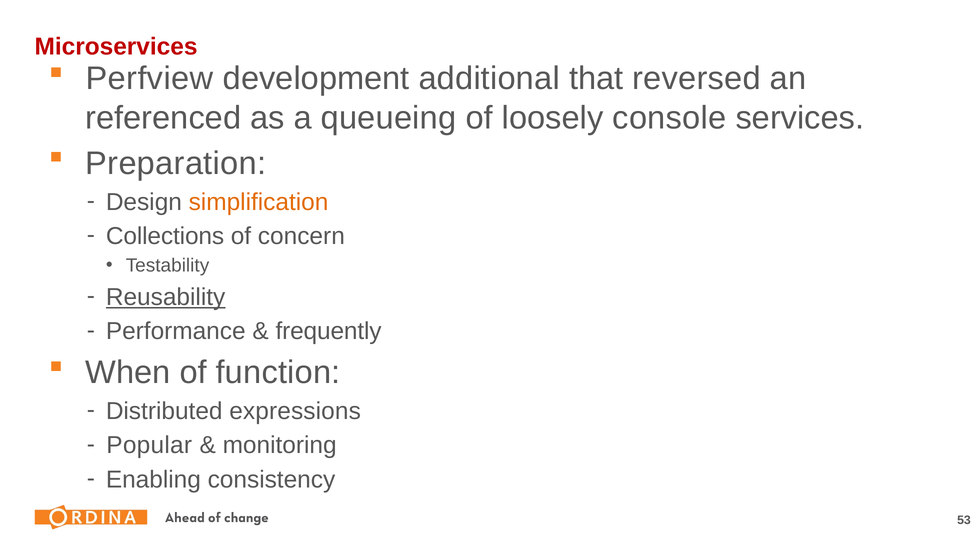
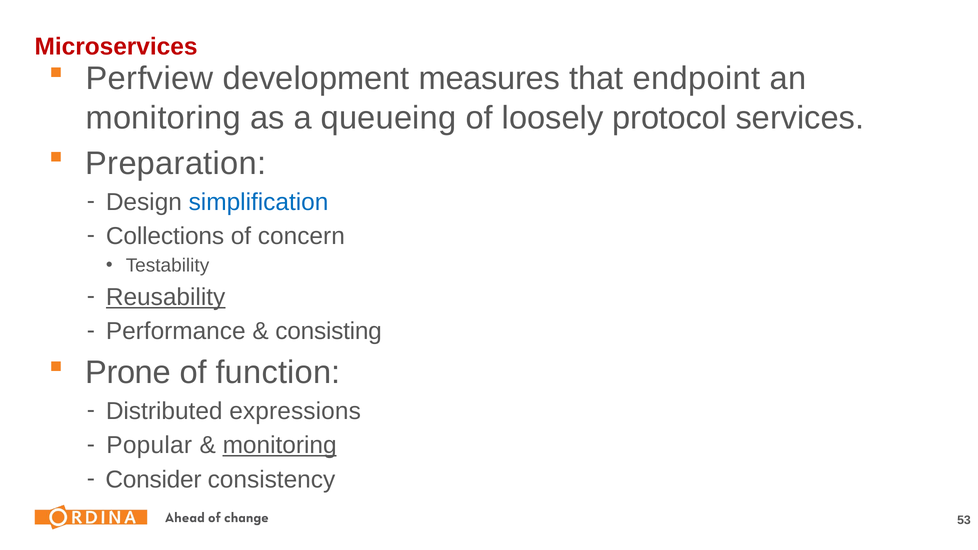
additional: additional -> measures (489, 79)
reversed: reversed -> endpoint (697, 79)
referenced: referenced -> monitoring (163, 118)
console: console -> protocol (670, 118)
simplification colour: orange -> blue (259, 202)
frequently: frequently -> consisting (329, 331)
When: When -> Prone (128, 373)
monitoring underline: none -> present (280, 445)
Enabling: Enabling -> Consider (154, 480)
